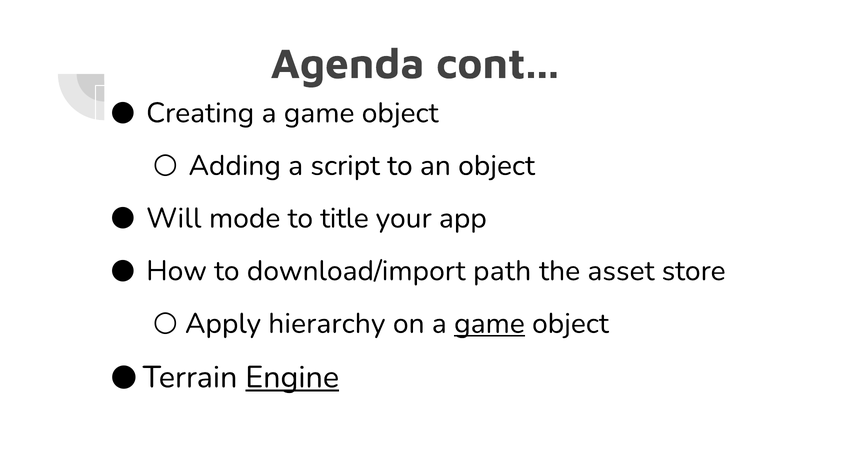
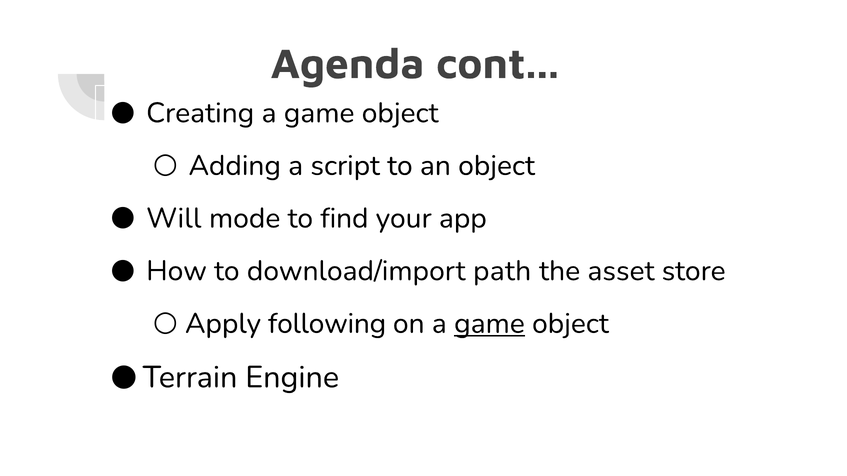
title: title -> find (344, 218)
hierarchy: hierarchy -> following (327, 324)
Engine underline: present -> none (292, 378)
